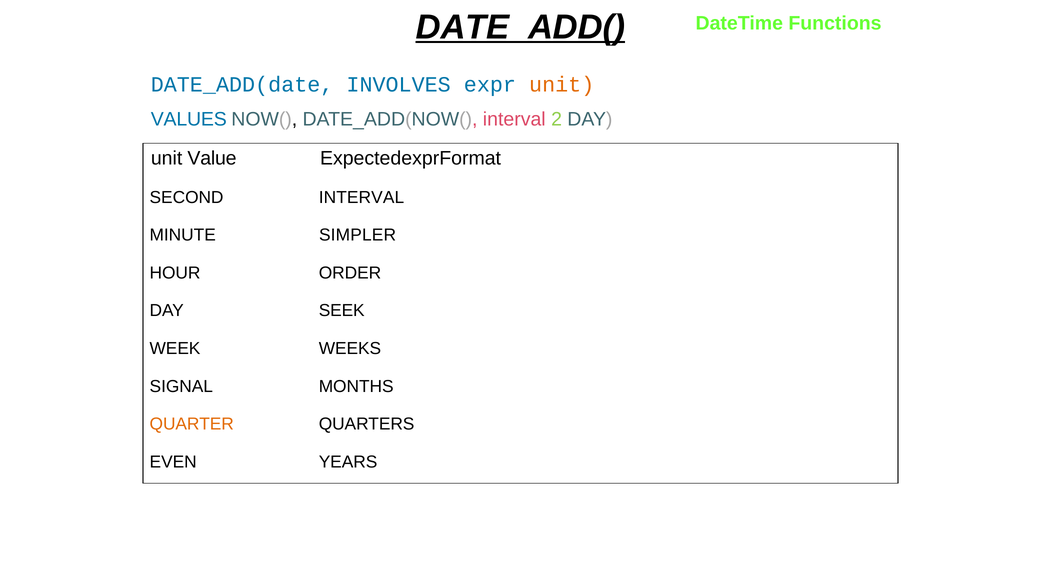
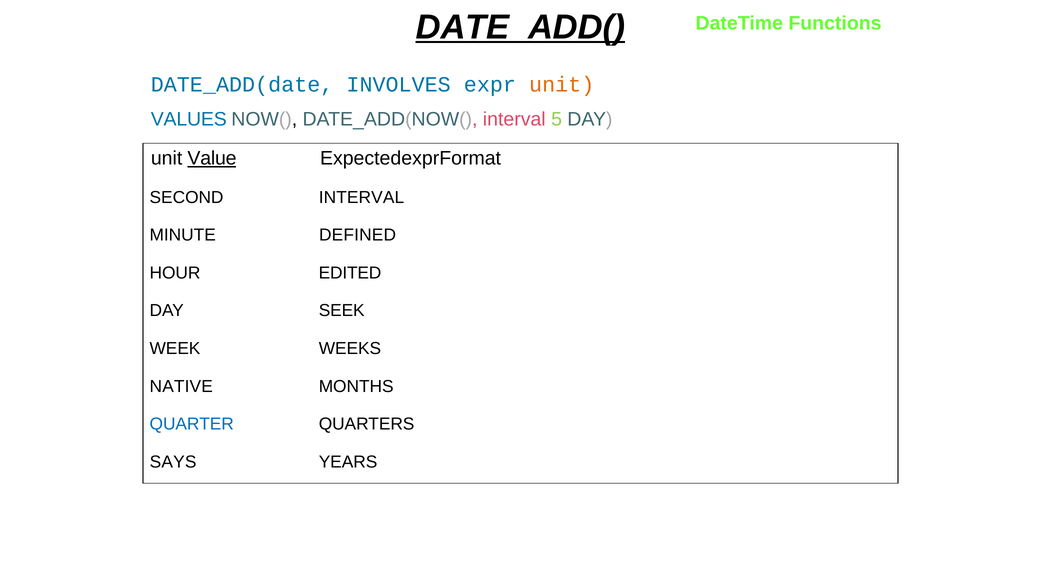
2: 2 -> 5 (557, 119)
Value underline: none -> present (212, 158)
SIMPLER: SIMPLER -> DEFINED (358, 235)
ORDER: ORDER -> EDITED (350, 273)
SIGNAL: SIGNAL -> NATIVE (181, 386)
QUARTER colour: orange -> blue (192, 424)
EVEN: EVEN -> SAYS (173, 462)
